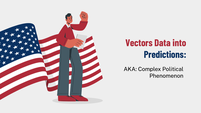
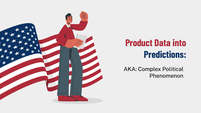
Vectors: Vectors -> Product (139, 43)
